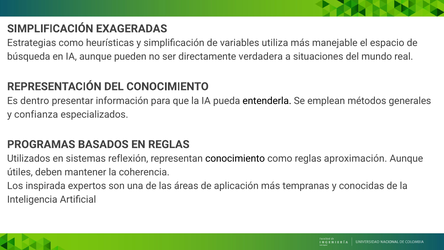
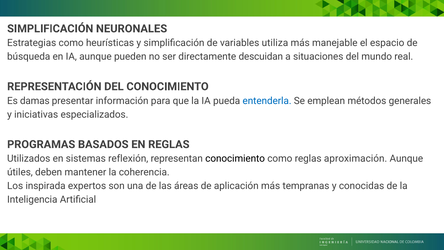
EXAGERADAS: EXAGERADAS -> NEURONALES (132, 29)
verdadera: verdadera -> descuidan (261, 56)
dentro: dentro -> damas (35, 101)
entenderla colour: black -> blue (267, 101)
confianza: confianza -> iniciativas (36, 114)
